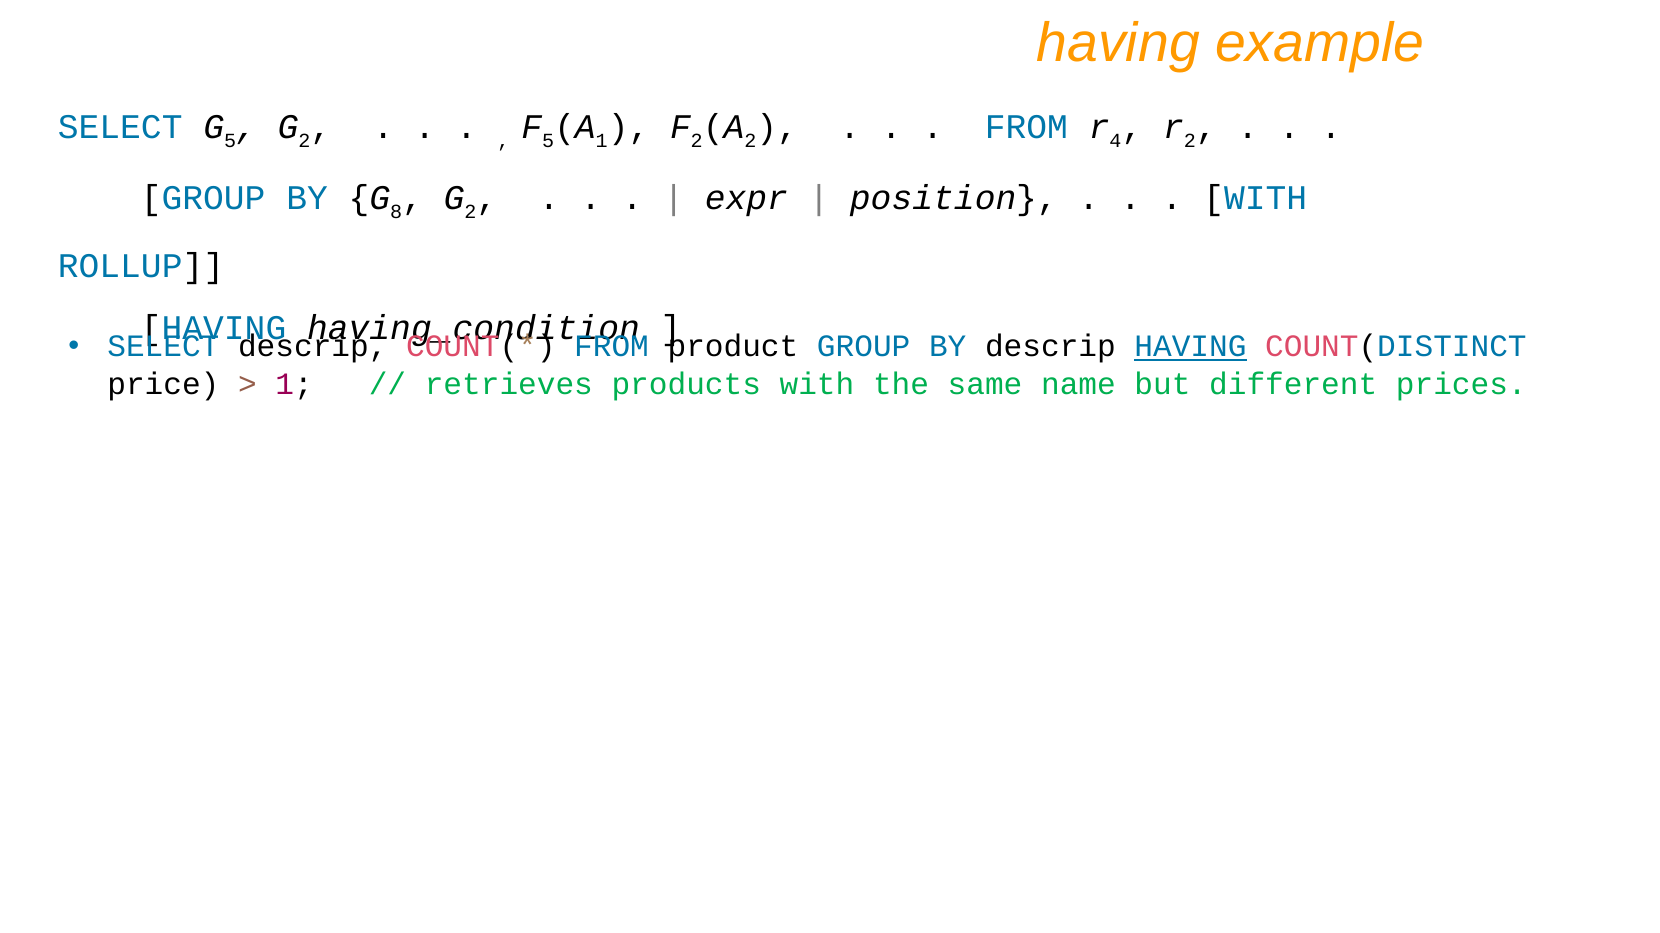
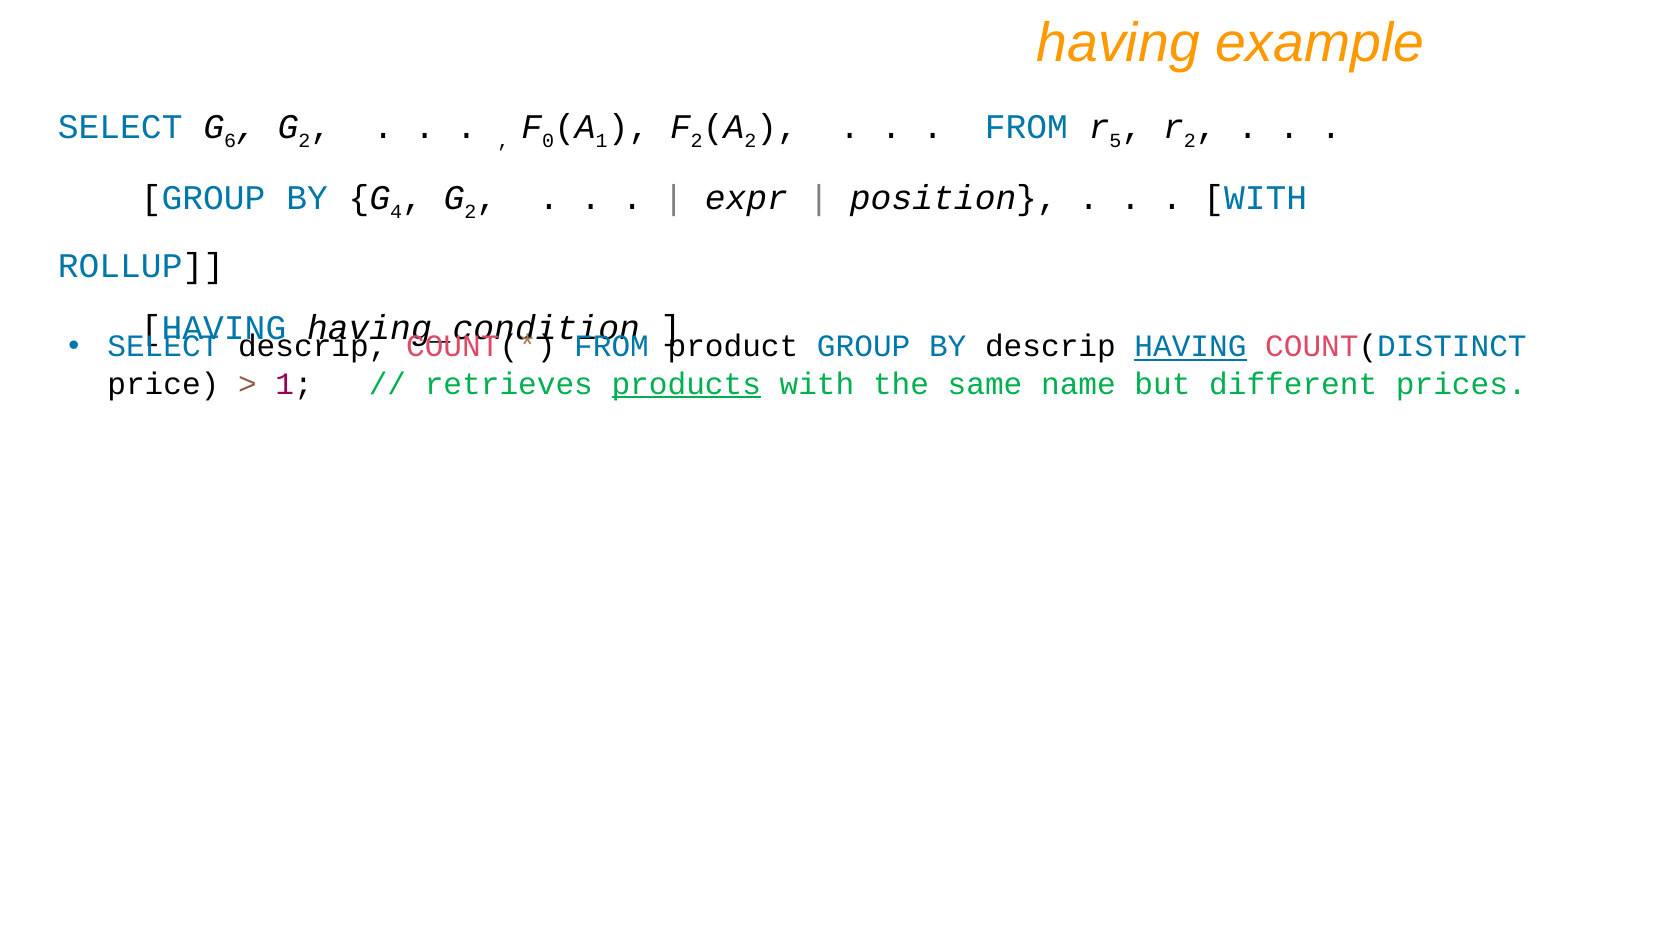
5: 5 -> 6 (230, 141)
5: 5 -> 0 (548, 141)
4: 4 -> 5 (1116, 141)
8: 8 -> 4 (396, 212)
products underline: none -> present (686, 384)
